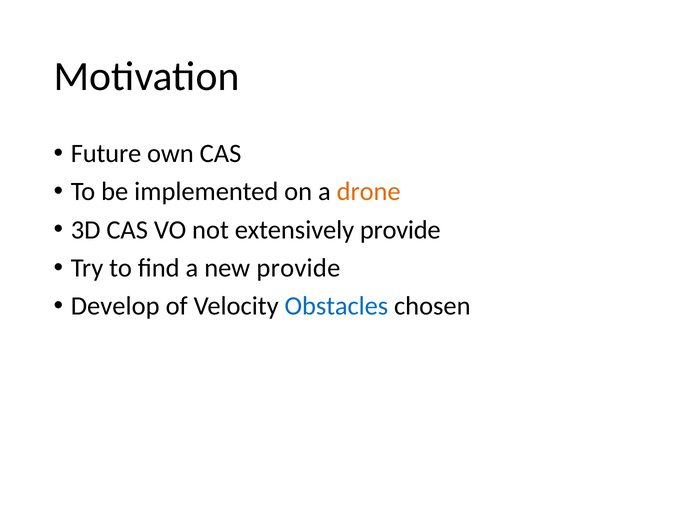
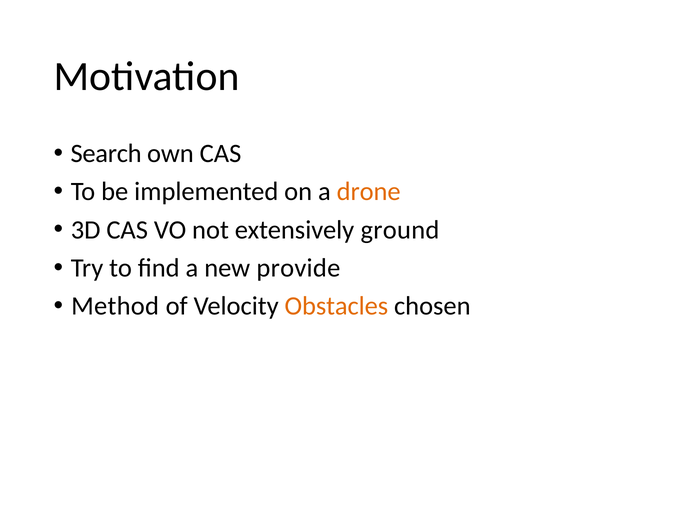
Future: Future -> Search (106, 154)
extensively provide: provide -> ground (400, 230)
Develop: Develop -> Method (115, 306)
Obstacles colour: blue -> orange (336, 306)
